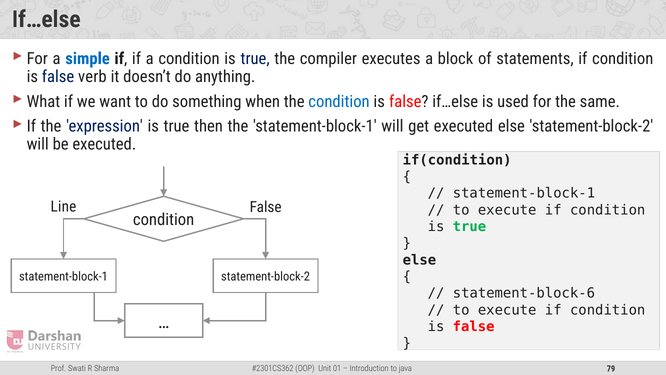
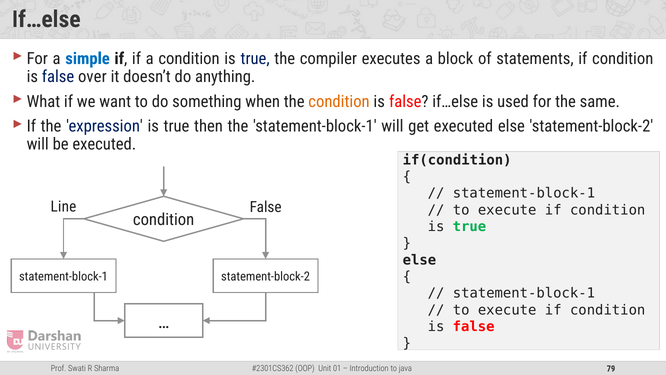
verb: verb -> over (92, 77)
condition colour: blue -> orange (339, 101)
statement-block-6: statement-block-6 -> statement-block-1 (524, 293)
